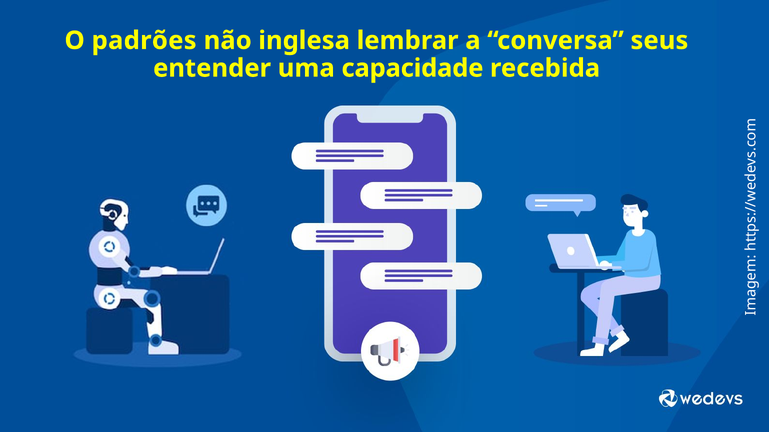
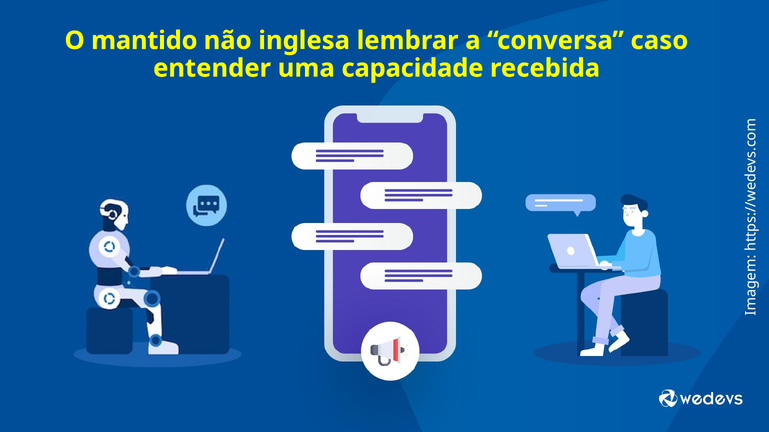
padrões: padrões -> mantido (144, 41)
seus: seus -> caso (659, 41)
